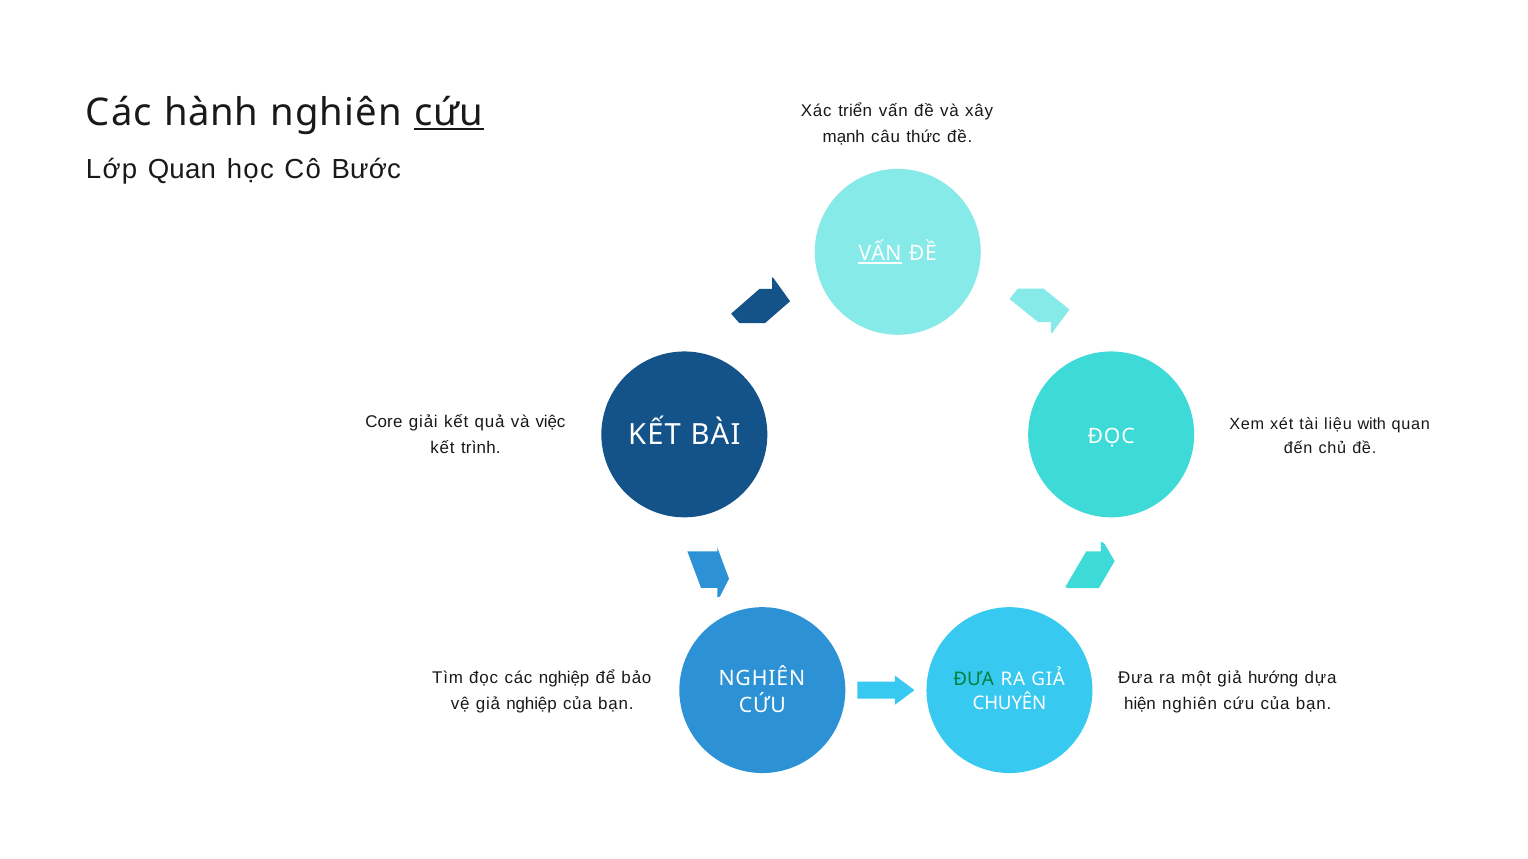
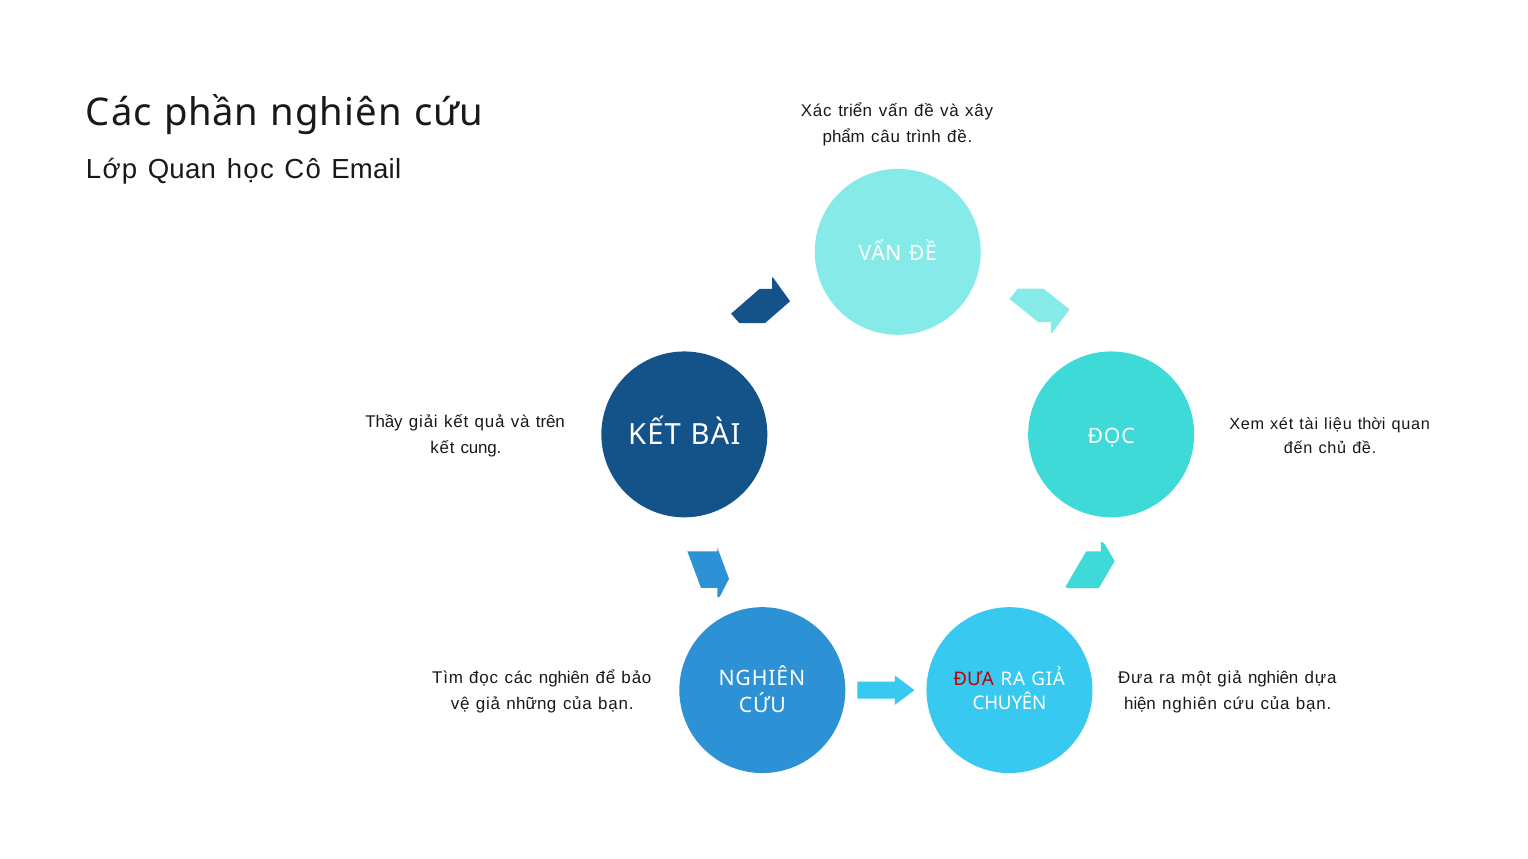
hành: hành -> phần (211, 113)
cứu underline: present -> none (449, 113)
mạnh: mạnh -> phẩm (844, 137)
thức: thức -> trình (924, 137)
Bước: Bước -> Email (366, 170)
VẤN underline: present -> none (880, 254)
Core: Core -> Thầy (384, 423)
việc: việc -> trên (550, 423)
with: with -> thời (1372, 424)
trình: trình -> cung (481, 448)
các nghiệp: nghiệp -> nghiên (564, 678)
giả hướng: hướng -> nghiên (1273, 678)
ĐƯA colour: green -> red (974, 679)
giả nghiệp: nghiệp -> những (531, 704)
